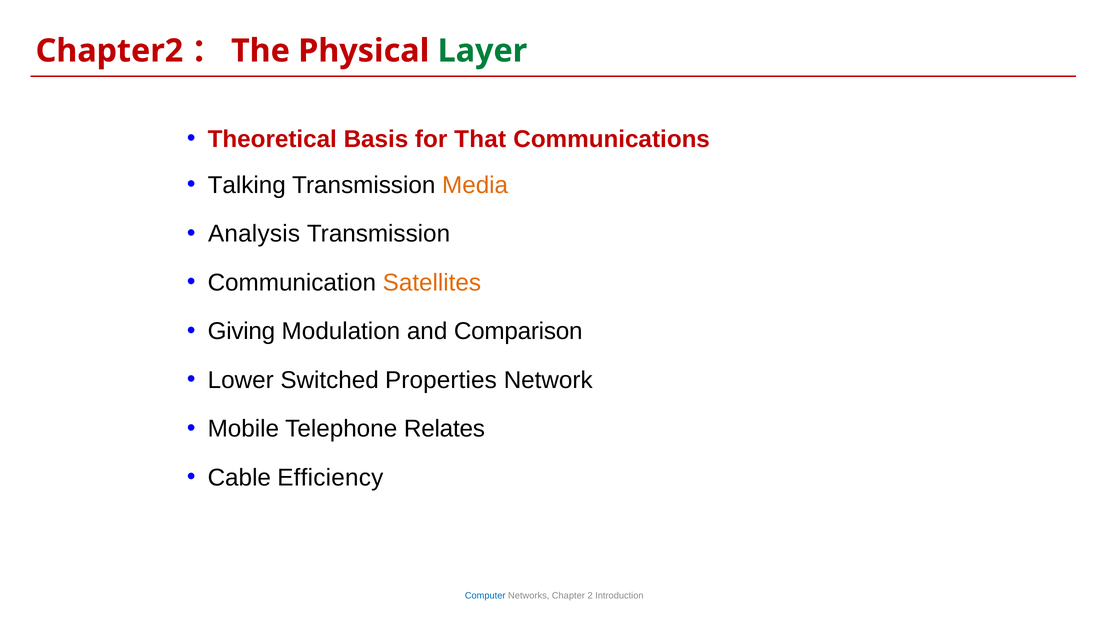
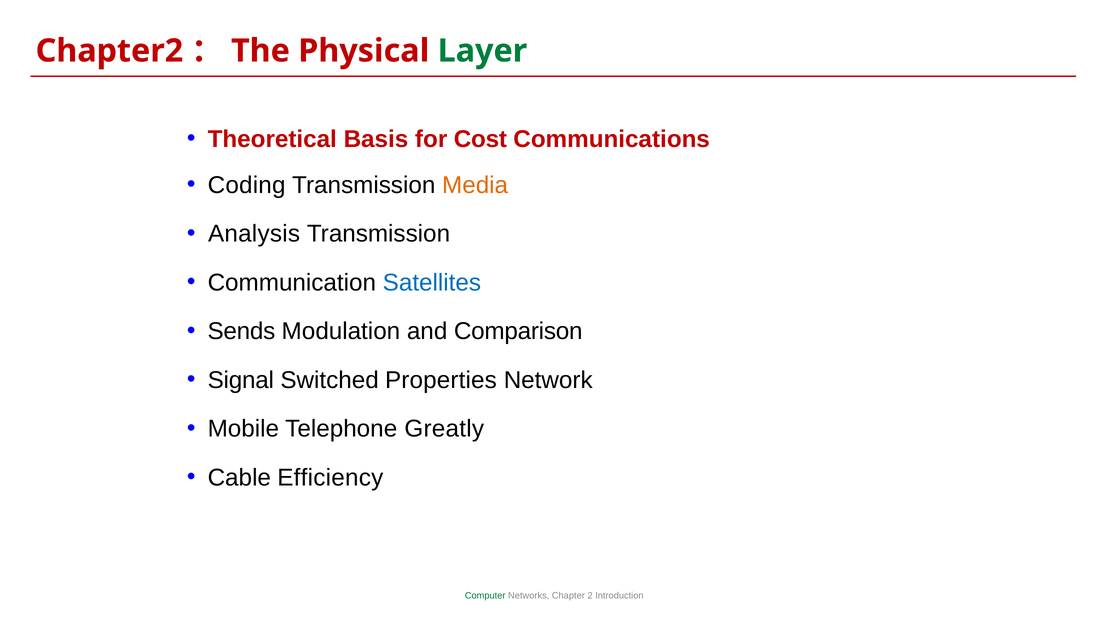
That: That -> Cost (480, 139)
Talking: Talking -> Coding (247, 185)
Satellites colour: orange -> blue (432, 283)
Giving: Giving -> Sends (241, 331)
Lower: Lower -> Signal (241, 380)
Relates: Relates -> Greatly (444, 429)
Computer colour: blue -> green (485, 595)
